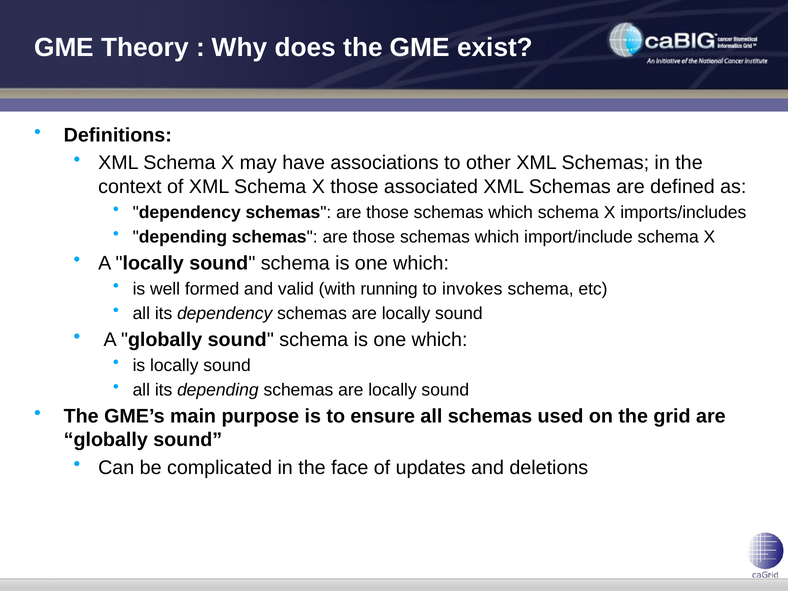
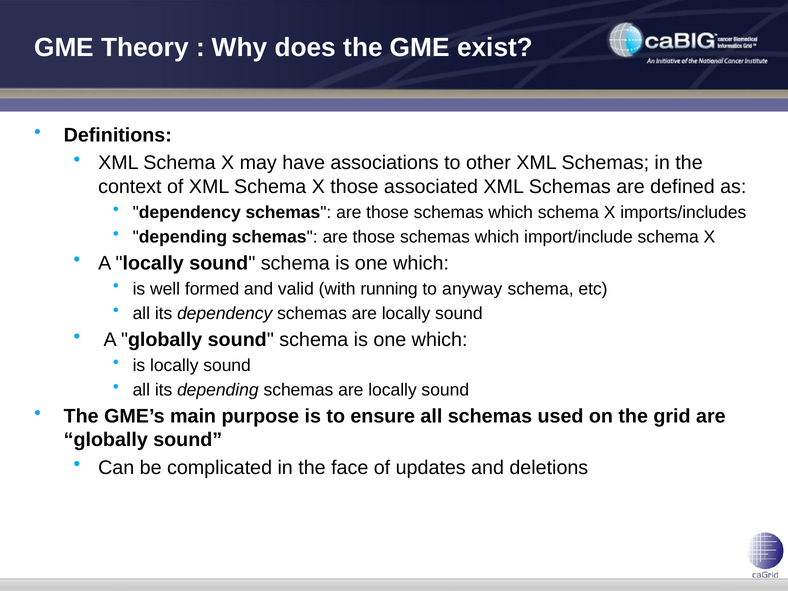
invokes: invokes -> anyway (472, 289)
